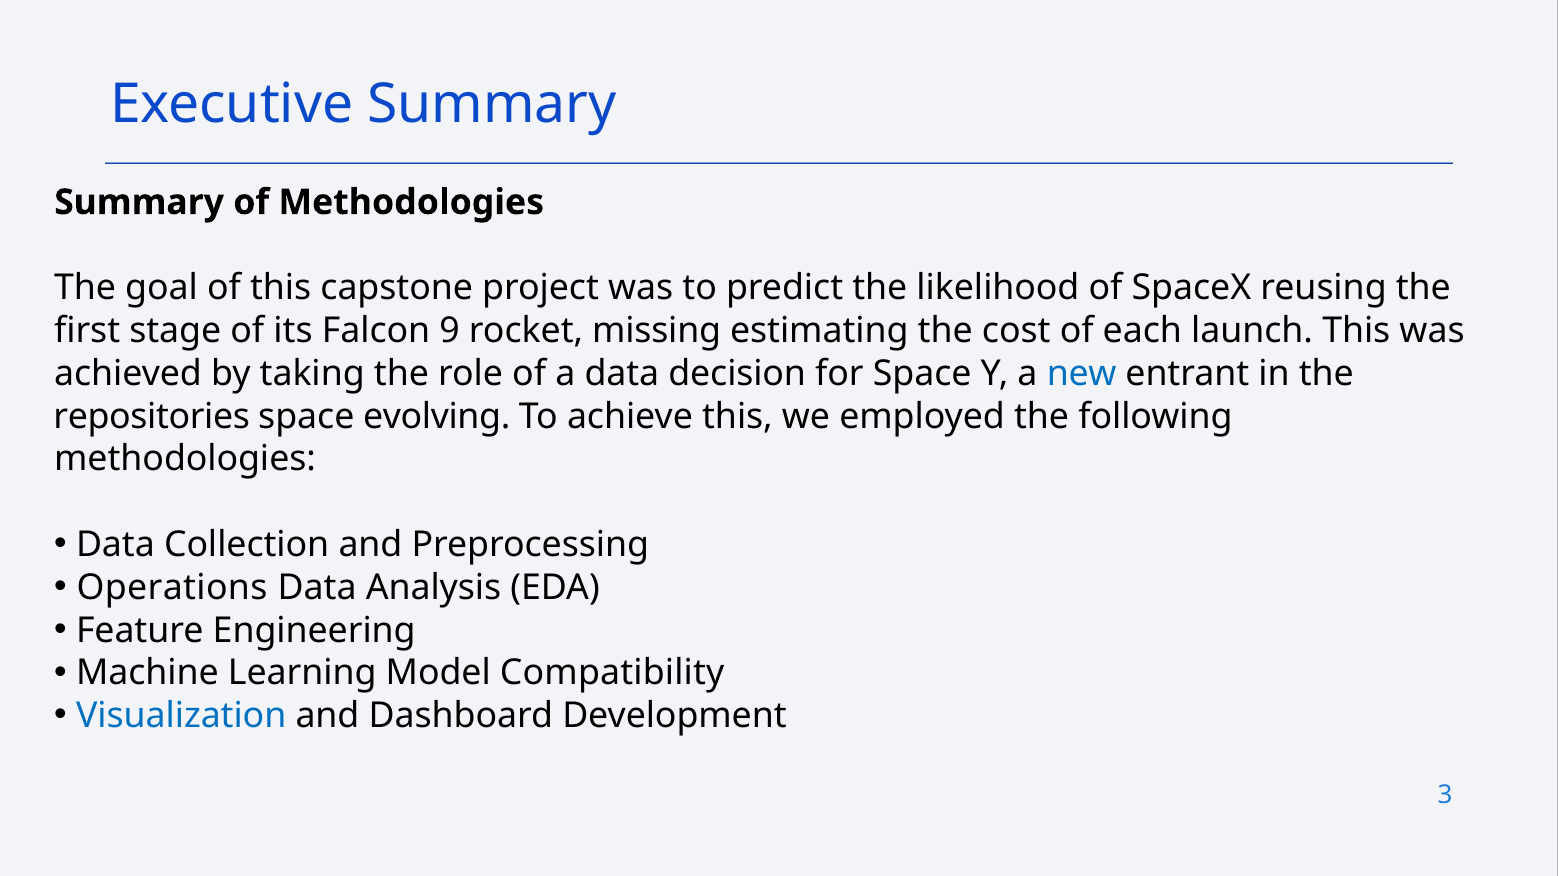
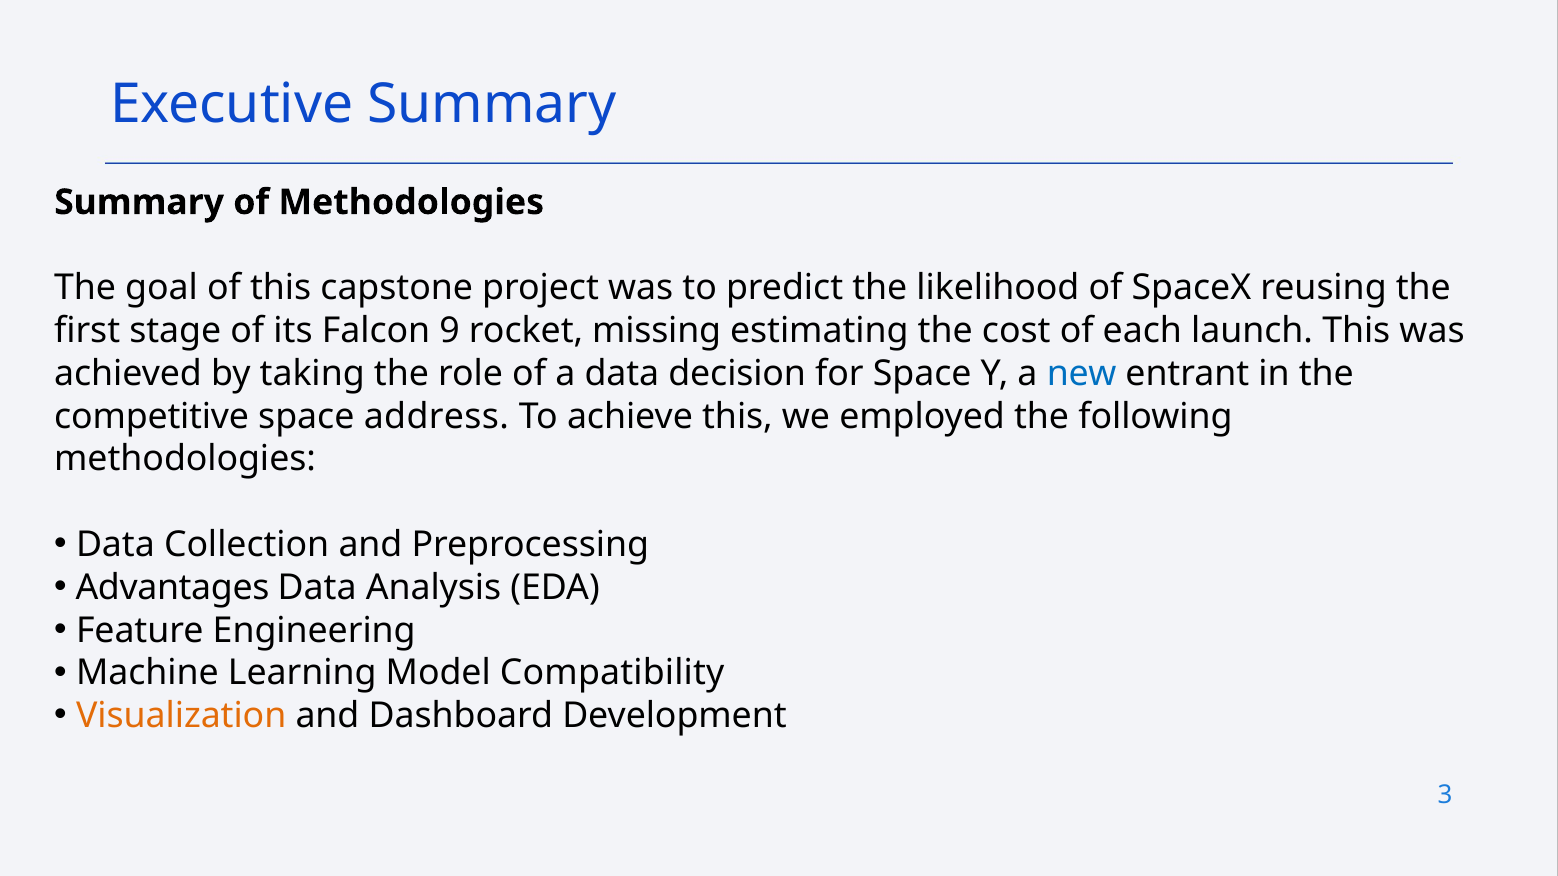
repositories: repositories -> competitive (152, 417)
evolving: evolving -> address (436, 417)
Operations: Operations -> Advantages (172, 588)
Visualization colour: blue -> orange (181, 716)
